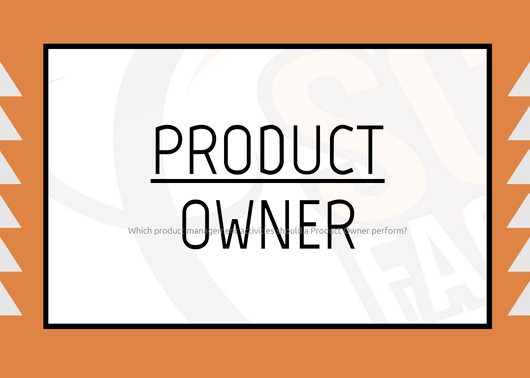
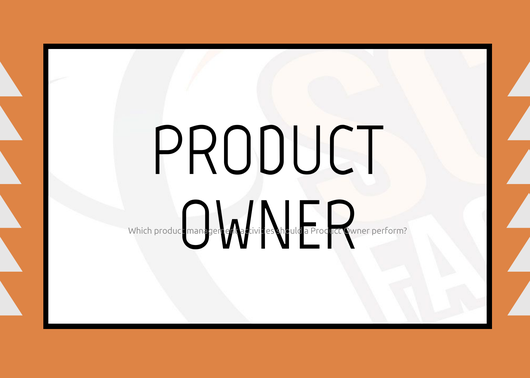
PRODUCT underline: present -> none (268, 151)
